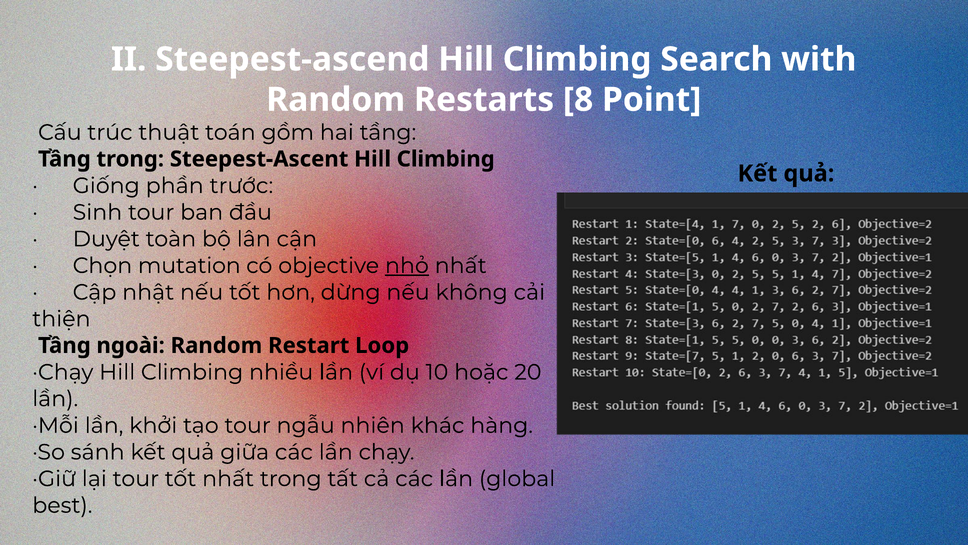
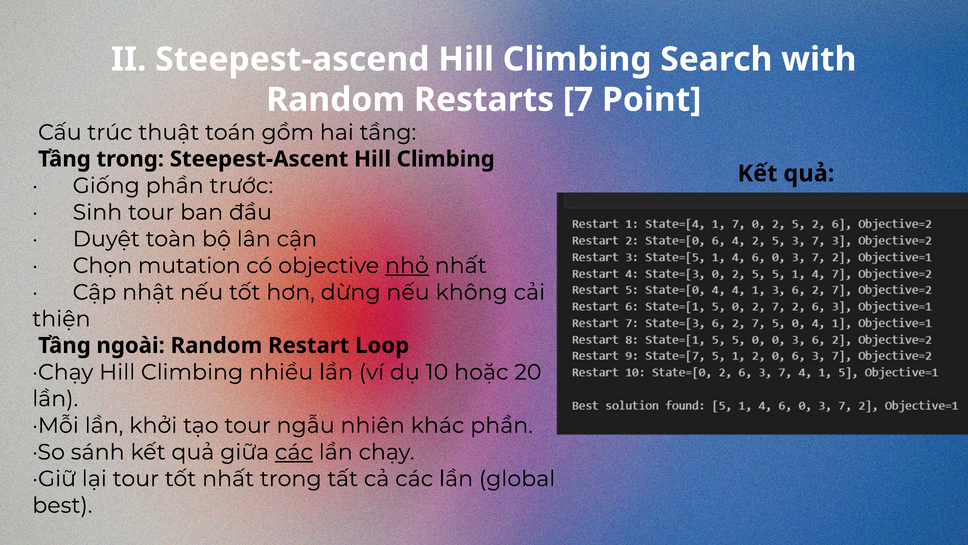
8: 8 -> 7 (578, 100)
khác hàng: hàng -> phần (502, 425)
các underline: none -> present (294, 452)
